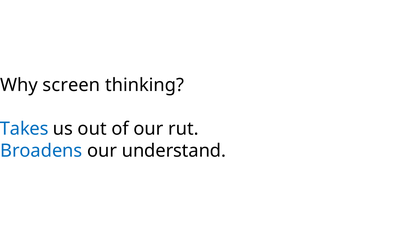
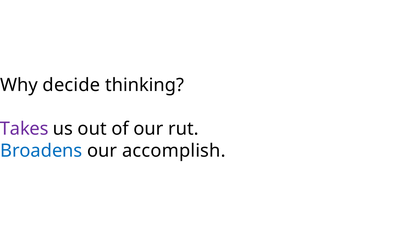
screen: screen -> decide (71, 85)
Takes colour: blue -> purple (24, 129)
understand: understand -> accomplish (174, 151)
